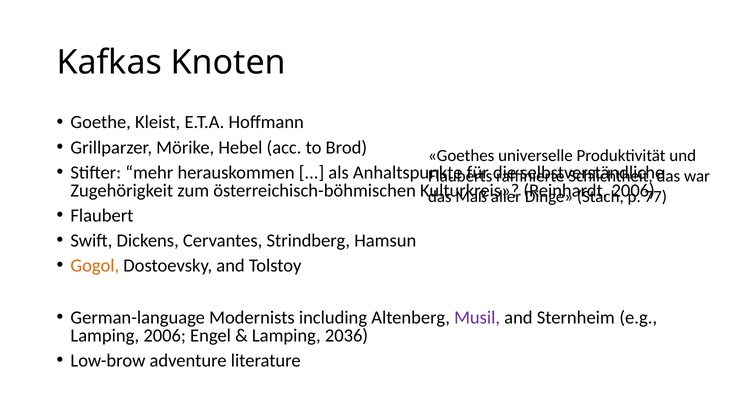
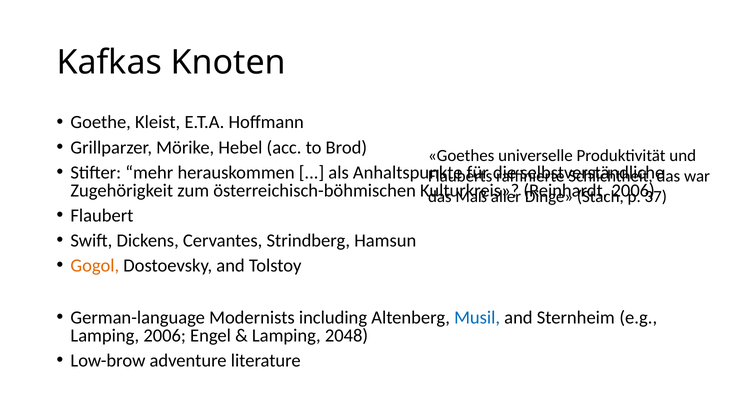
77: 77 -> 37 (656, 196)
Musil colour: purple -> blue (477, 317)
2036: 2036 -> 2048 (347, 335)
